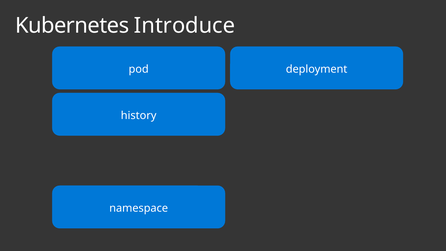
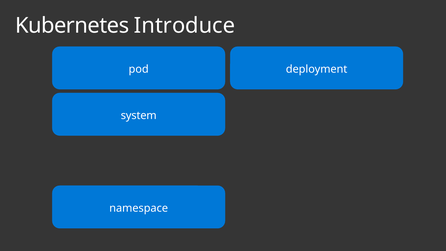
history: history -> system (139, 115)
